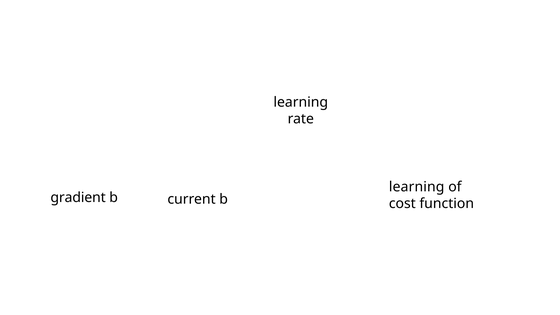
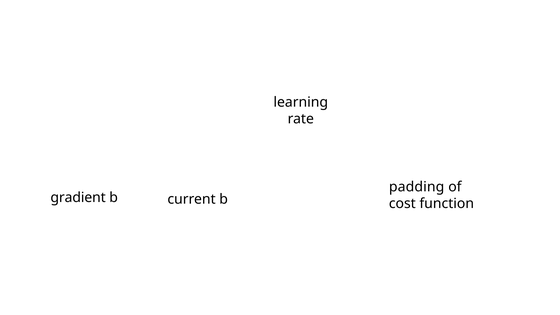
learning: learning -> padding (417, 187)
